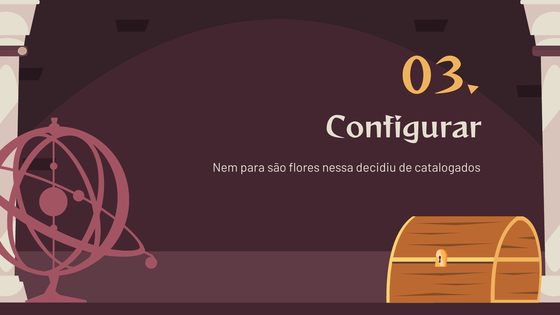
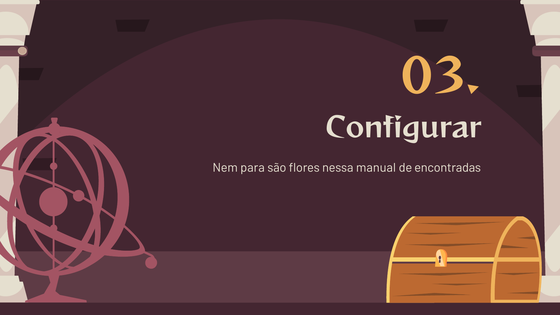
decidiu: decidiu -> manual (376, 168)
catalogados: catalogados -> encontradas (448, 168)
